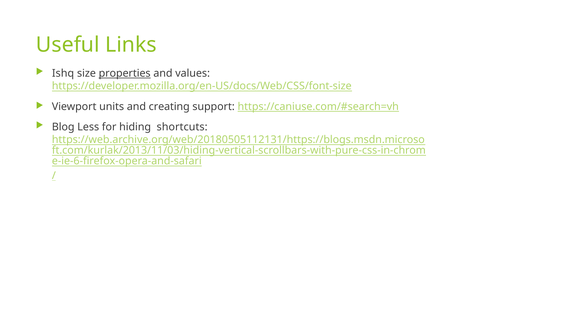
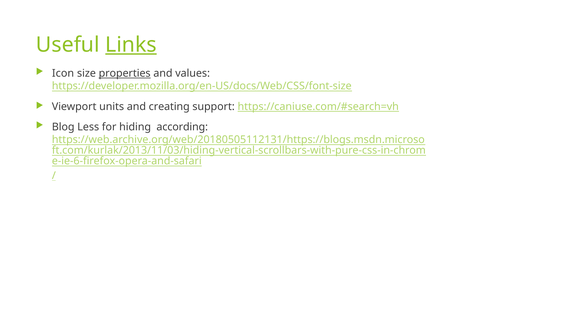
Links underline: none -> present (131, 45)
Ishq: Ishq -> Icon (63, 73)
shortcuts: shortcuts -> according (182, 127)
